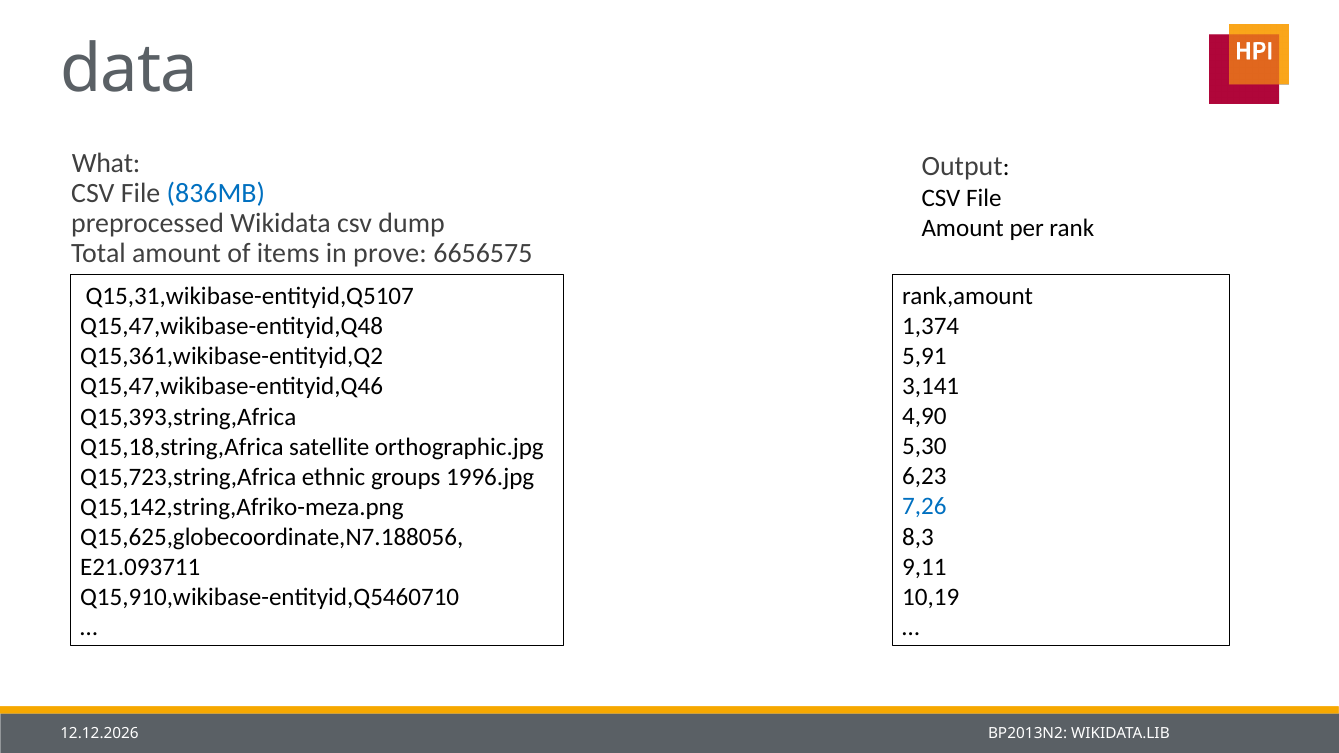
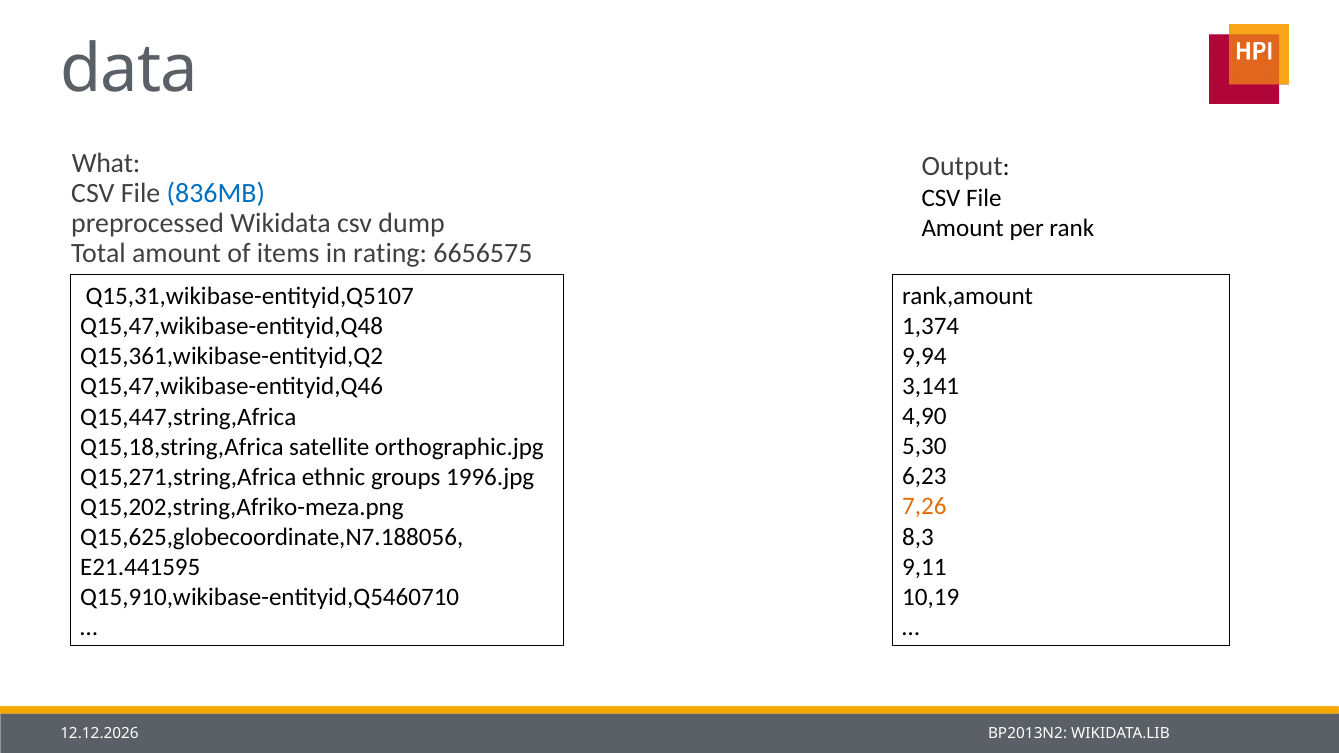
prove: prove -> rating (390, 254)
5,91: 5,91 -> 9,94 (924, 356)
Q15,393,string,Africa: Q15,393,string,Africa -> Q15,447,string,Africa (188, 417)
Q15,723,string,Africa: Q15,723,string,Africa -> Q15,271,string,Africa (188, 477)
7,26 colour: blue -> orange (924, 507)
Q15,142,string,Afriko-meza.png: Q15,142,string,Afriko-meza.png -> Q15,202,string,Afriko-meza.png (242, 507)
E21.093711: E21.093711 -> E21.441595 (140, 567)
